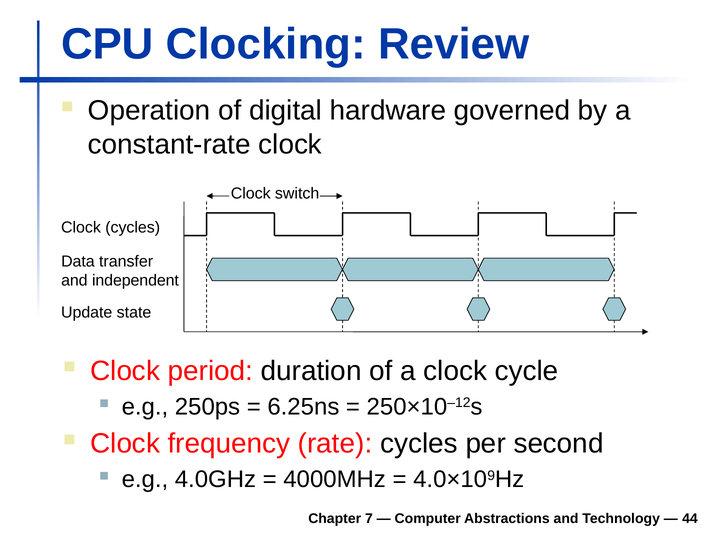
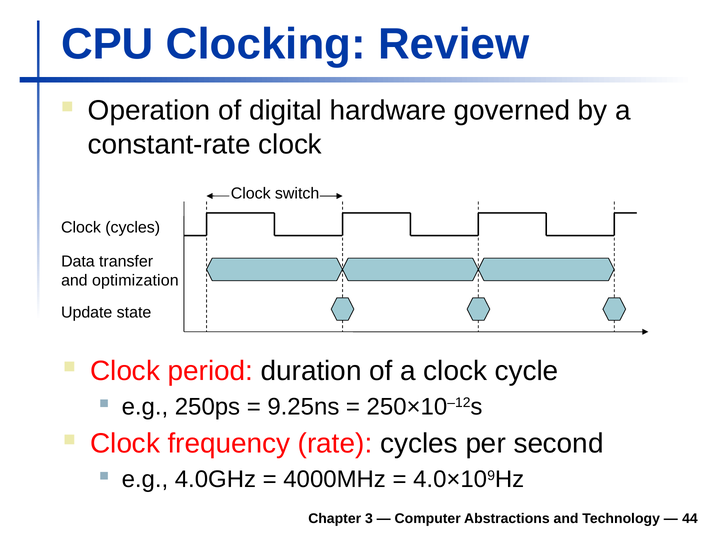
independent: independent -> optimization (135, 281)
6.25ns: 6.25ns -> 9.25ns (303, 407)
7: 7 -> 3 (369, 519)
